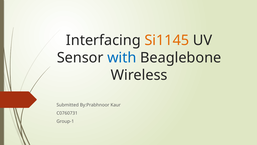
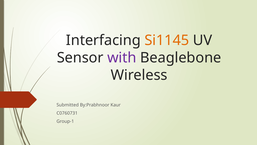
with colour: blue -> purple (122, 57)
